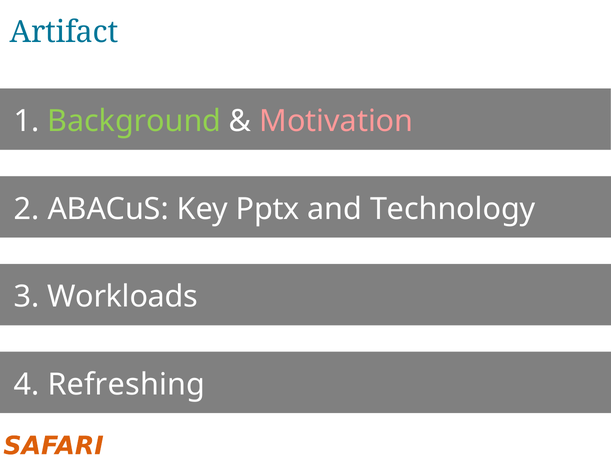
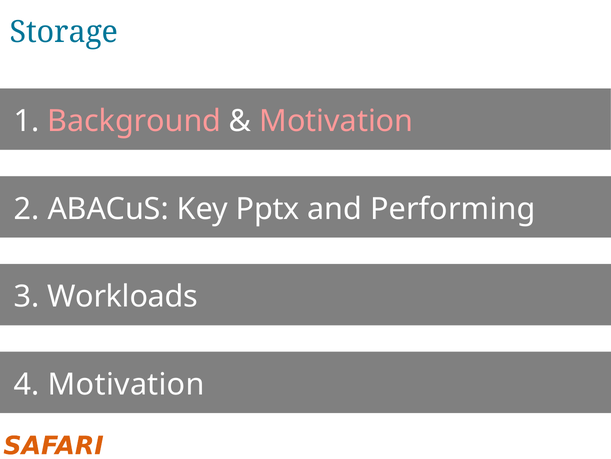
Artifact: Artifact -> Storage (64, 32)
Background colour: light green -> pink (134, 121)
Technology: Technology -> Performing (453, 209)
4 Refreshing: Refreshing -> Motivation (126, 384)
